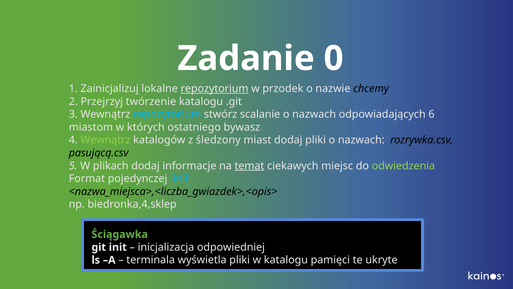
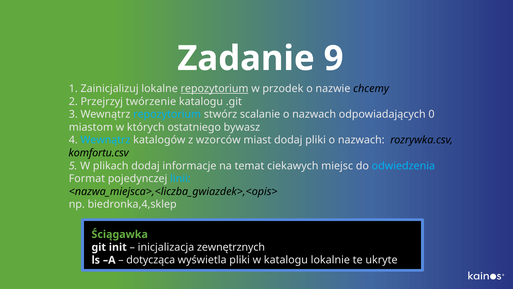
0: 0 -> 9 (334, 58)
6: 6 -> 0 (432, 114)
Wewnątrz colour: light green -> light blue (105, 140)
śledzony: śledzony -> wzorców (218, 140)
pasującą.csv: pasującą.csv -> komfortu.csv (99, 153)
temat underline: present -> none (249, 166)
odwiedzenia colour: light green -> light blue (403, 166)
odpowiedniej: odpowiedniej -> zewnętrznych (231, 247)
terminala: terminala -> dotycząca (151, 260)
pamięci: pamięci -> lokalnie (330, 260)
